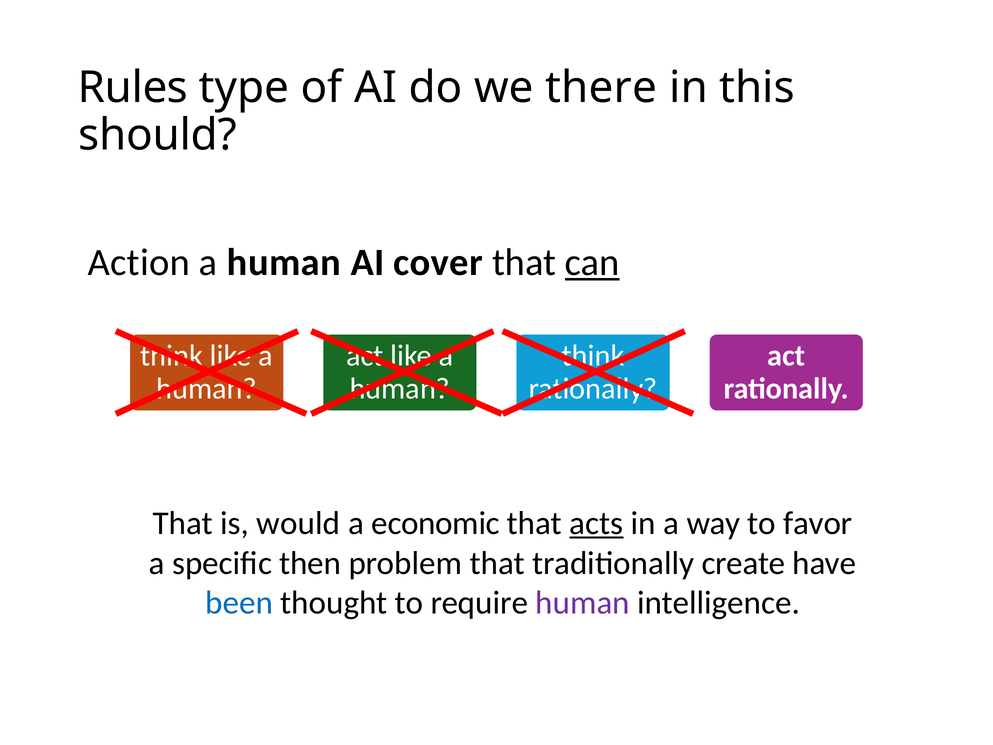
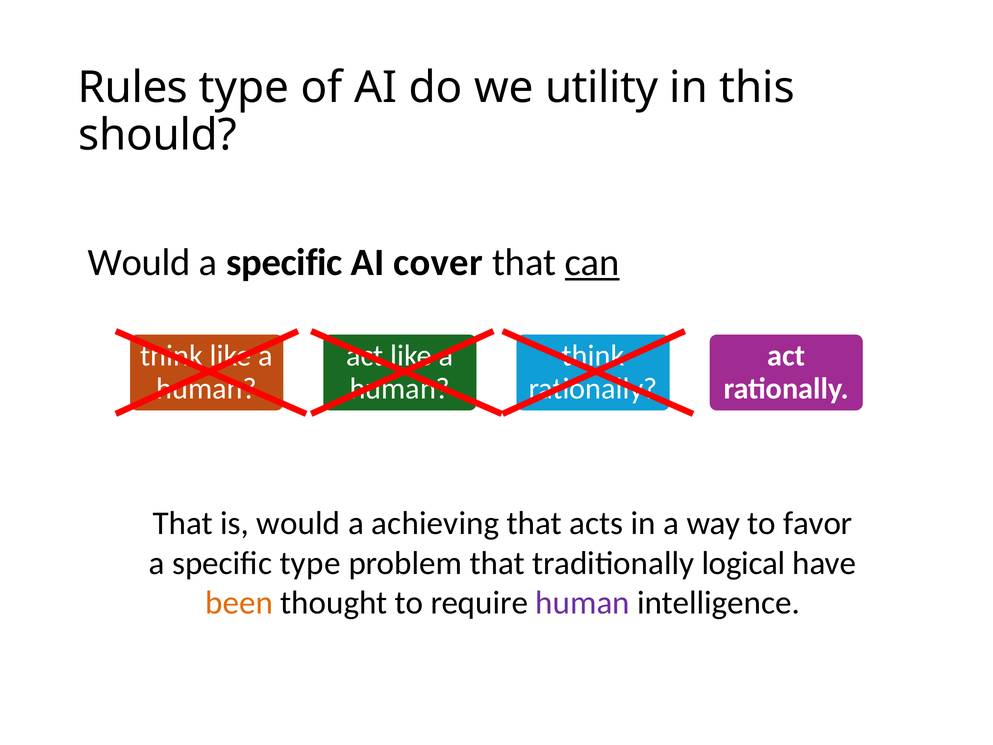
there: there -> utility (602, 87)
Action: Action -> Would (139, 262)
human: human -> specific (284, 262)
economic: economic -> achieving (435, 523)
acts underline: present -> none (596, 523)
specific then: then -> type (310, 563)
create: create -> logical (743, 563)
been colour: blue -> orange (239, 603)
